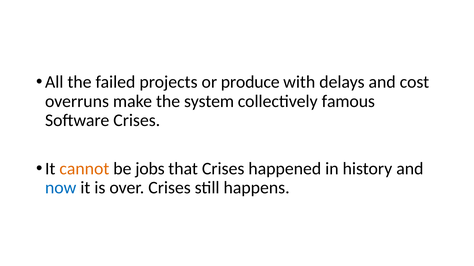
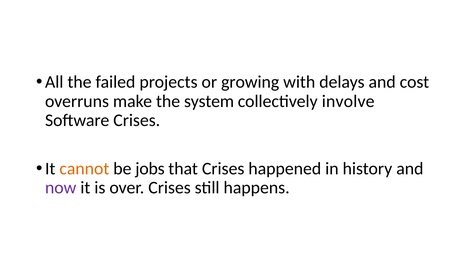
produce: produce -> growing (250, 82)
famous: famous -> involve (348, 101)
now colour: blue -> purple (61, 188)
